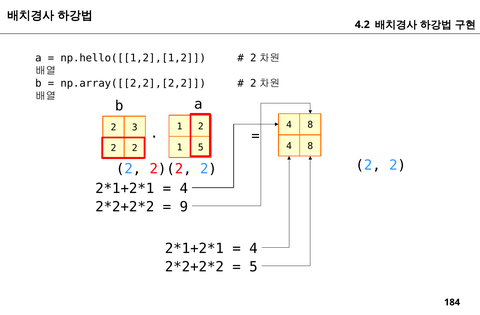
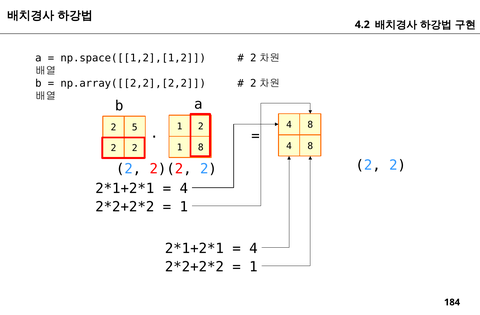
np.hello([[1,2],[1,2: np.hello([[1,2],[1,2 -> np.space([[1,2],[1,2 (133, 58)
3: 3 -> 5 (135, 127)
1 5: 5 -> 8 (201, 148)
9: 9 -> 1 (184, 207)
5: 5 -> 1 (253, 267)
